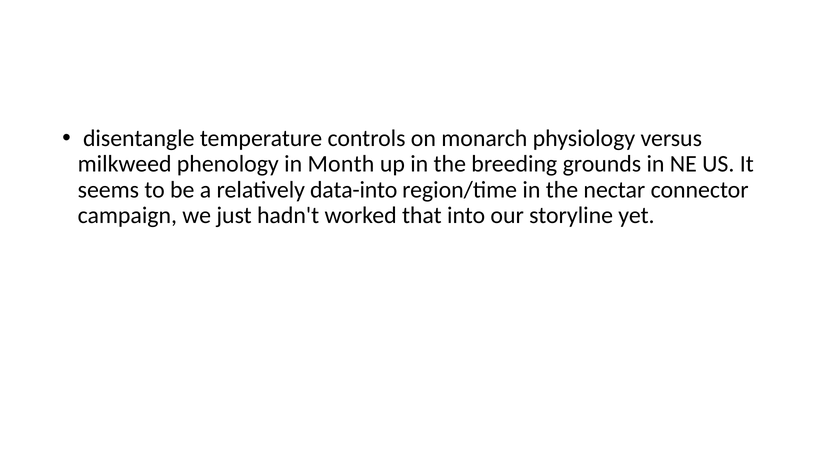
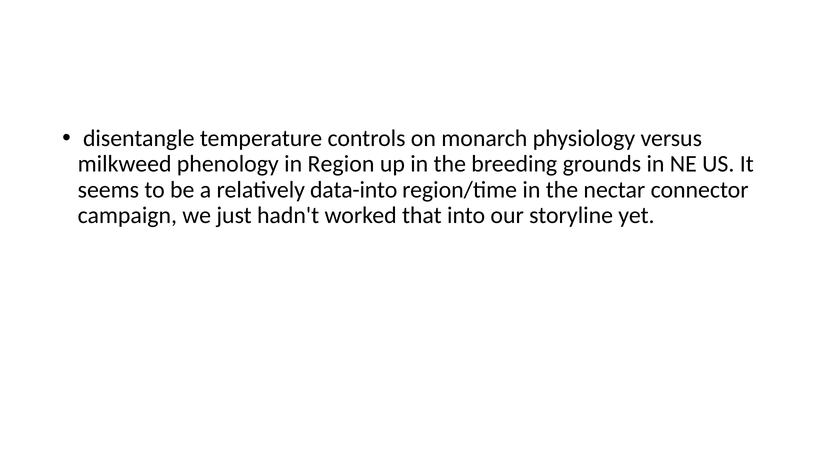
Month: Month -> Region (341, 164)
